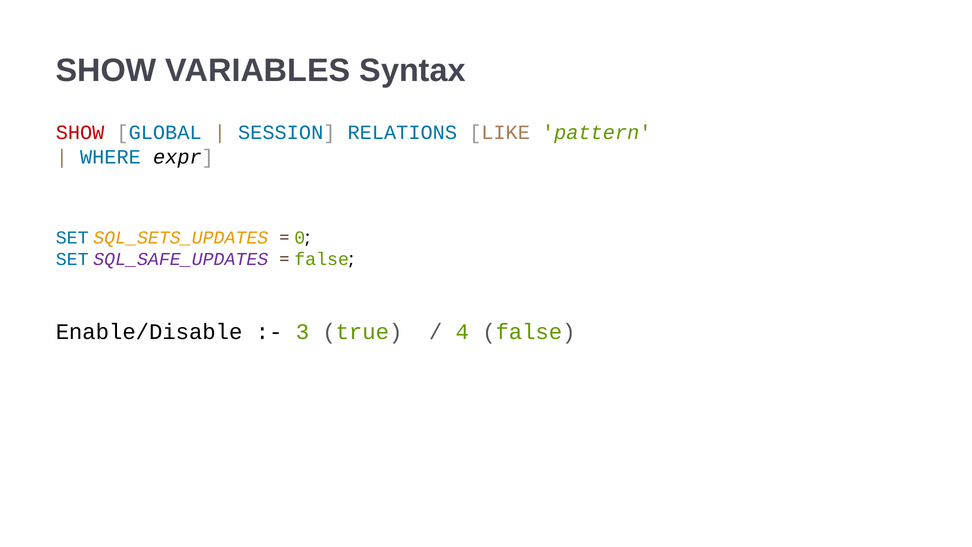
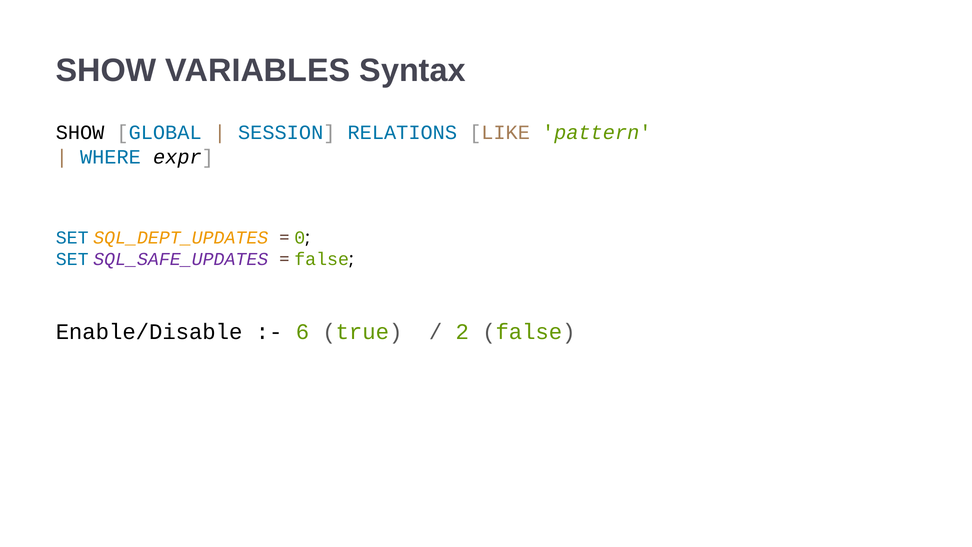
SHOW colour: red -> black (80, 133)
SQL_SETS_UPDATES: SQL_SETS_UPDATES -> SQL_DEPT_UPDATES (181, 237)
3: 3 -> 6 (303, 332)
4: 4 -> 2 (462, 332)
